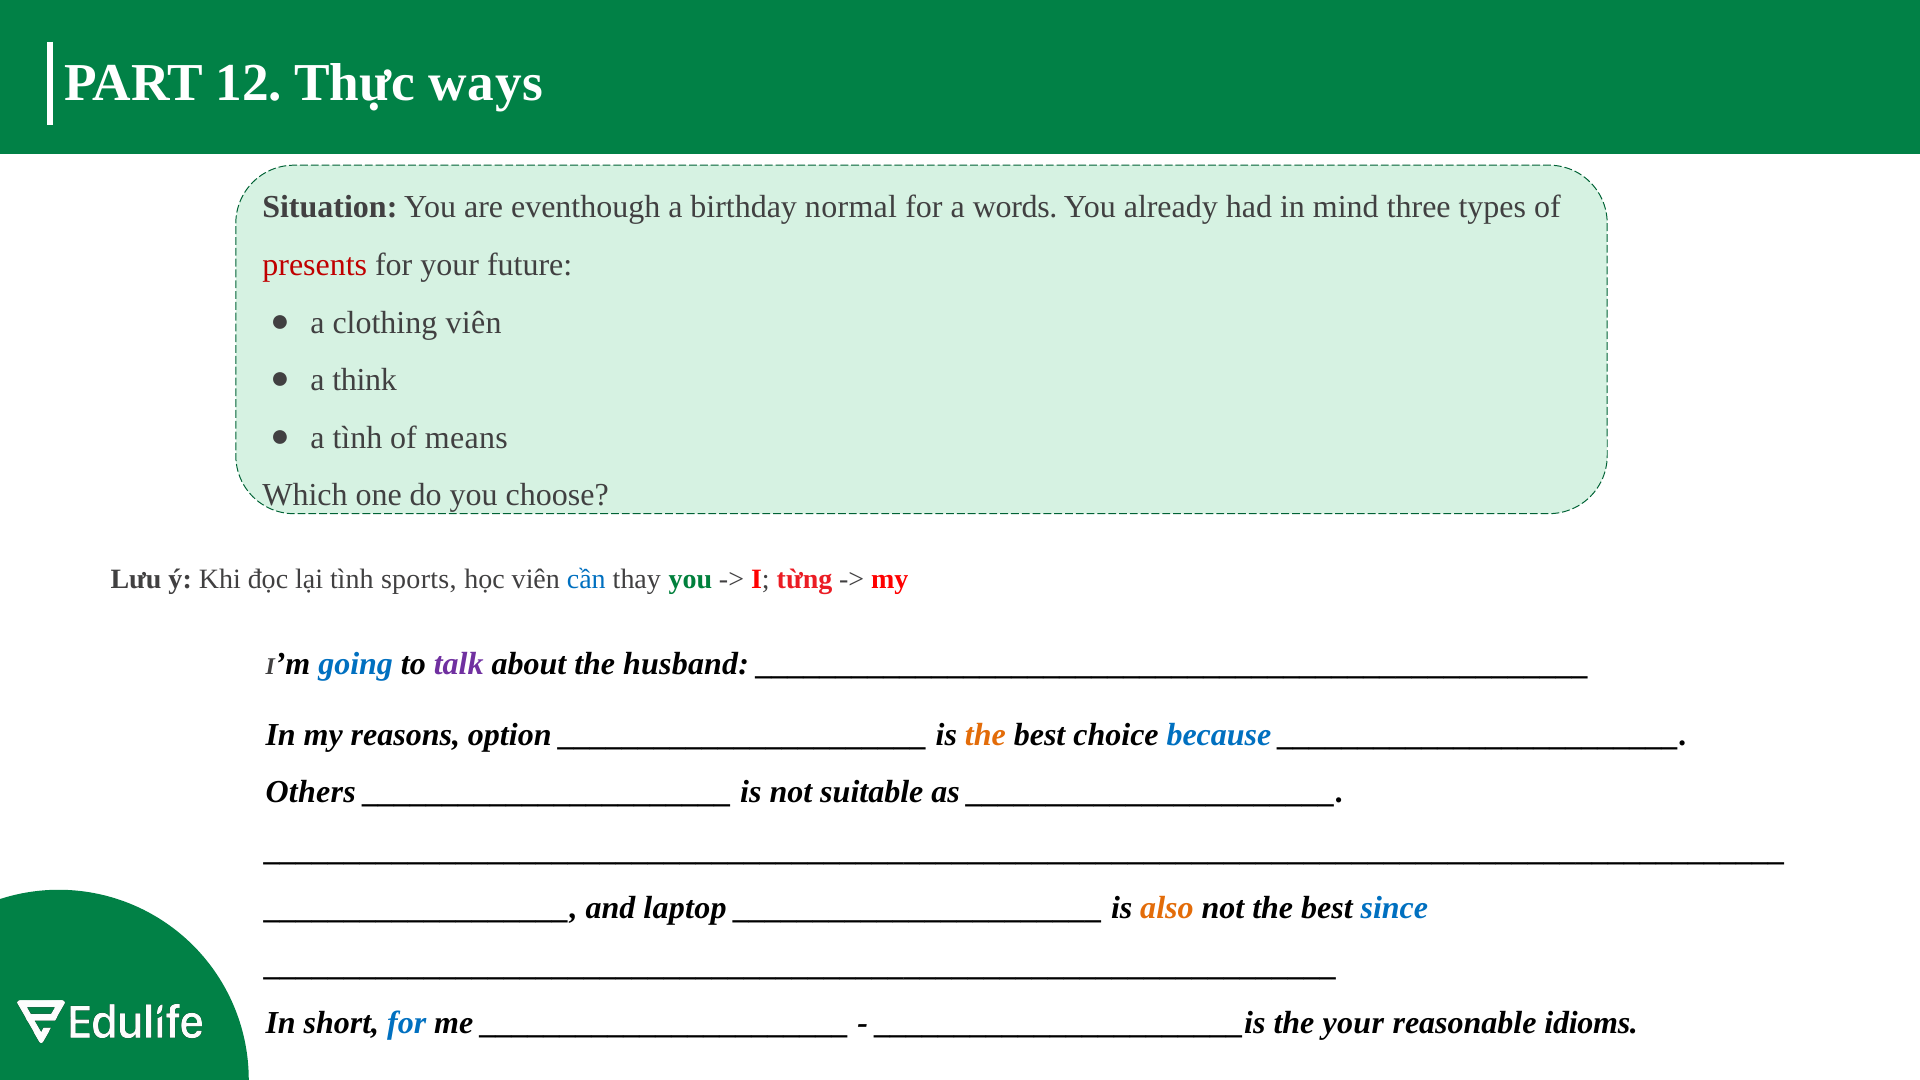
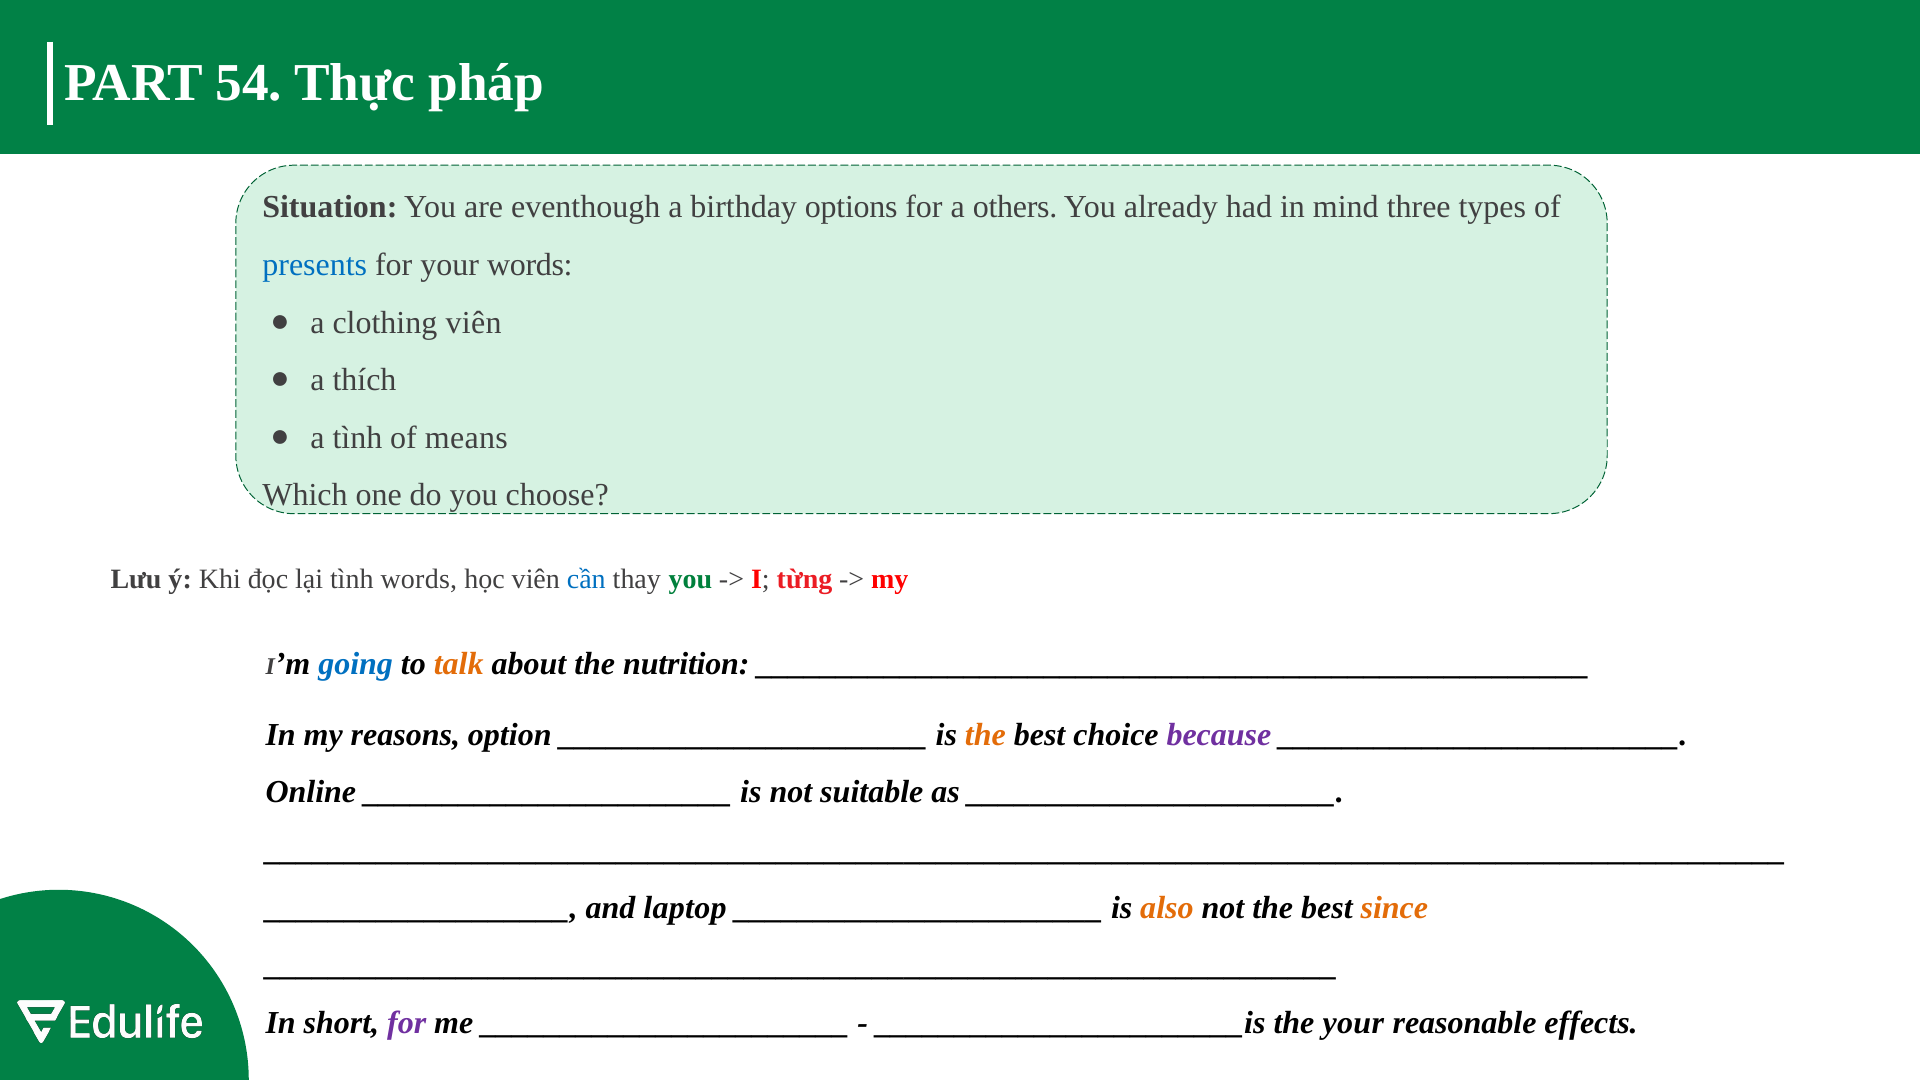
12: 12 -> 54 (249, 83)
ways: ways -> pháp (486, 83)
normal: normal -> options (851, 207)
words: words -> others (1015, 207)
presents colour: red -> blue (315, 265)
your future: future -> words (530, 265)
think: think -> thích (365, 380)
tình sports: sports -> words (419, 579)
talk colour: purple -> orange (459, 664)
husband: husband -> nutrition (686, 664)
because colour: blue -> purple (1219, 735)
Others: Others -> Online (311, 792)
since colour: blue -> orange (1394, 908)
for colour: blue -> purple (407, 1023)
idioms: idioms -> effects (1591, 1023)
